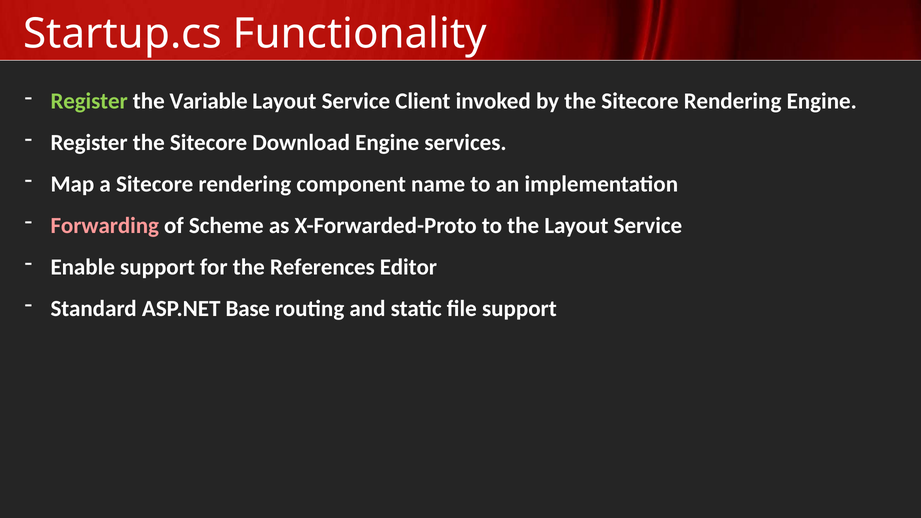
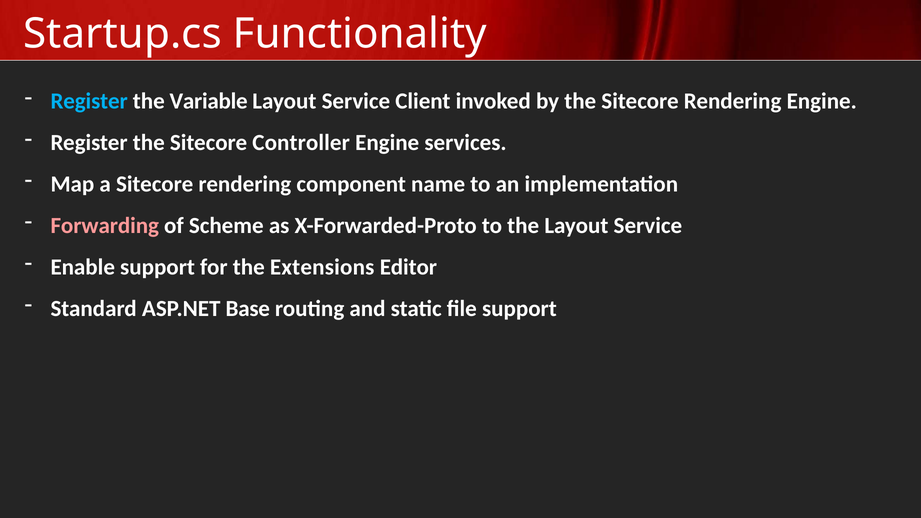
Register colour: light green -> light blue (89, 101)
Download: Download -> Controller (301, 143)
References: References -> Extensions (322, 267)
